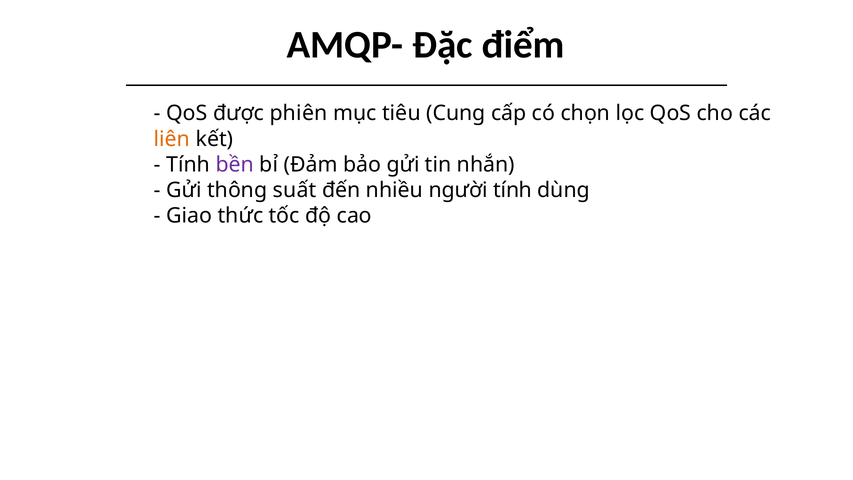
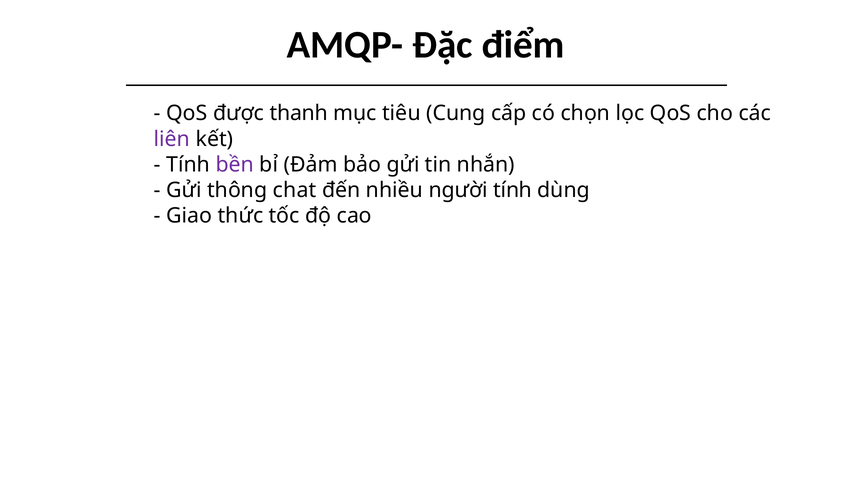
phiên: phiên -> thanh (299, 113)
liên colour: orange -> purple (172, 139)
suất: suất -> chat (295, 190)
